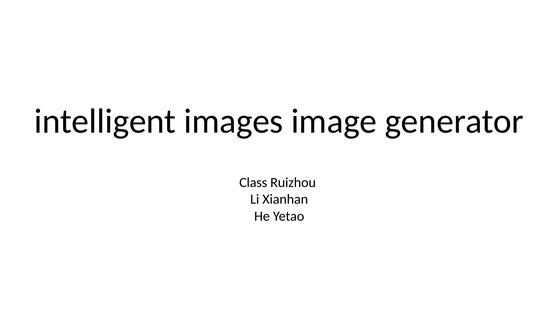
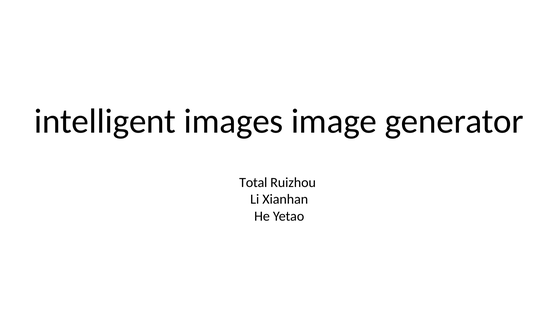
Class: Class -> Total (253, 183)
